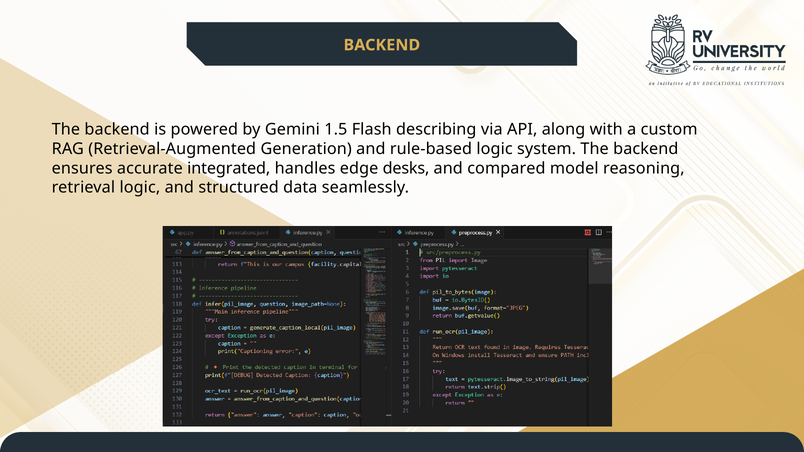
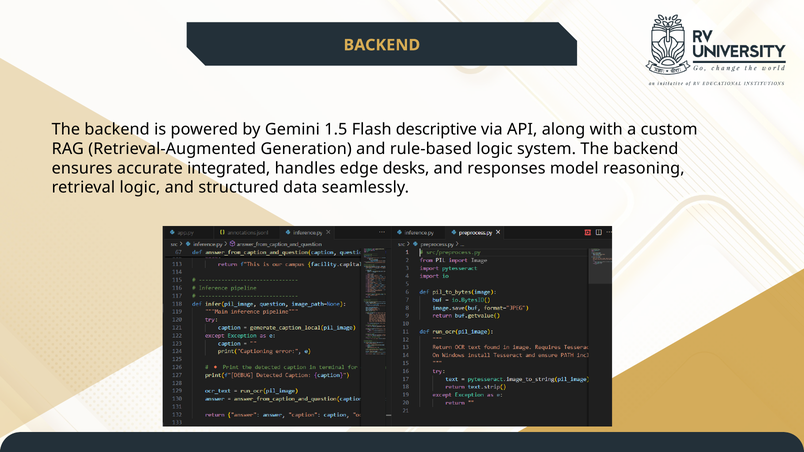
describing: describing -> descriptive (436, 129)
compared: compared -> responses (506, 168)
